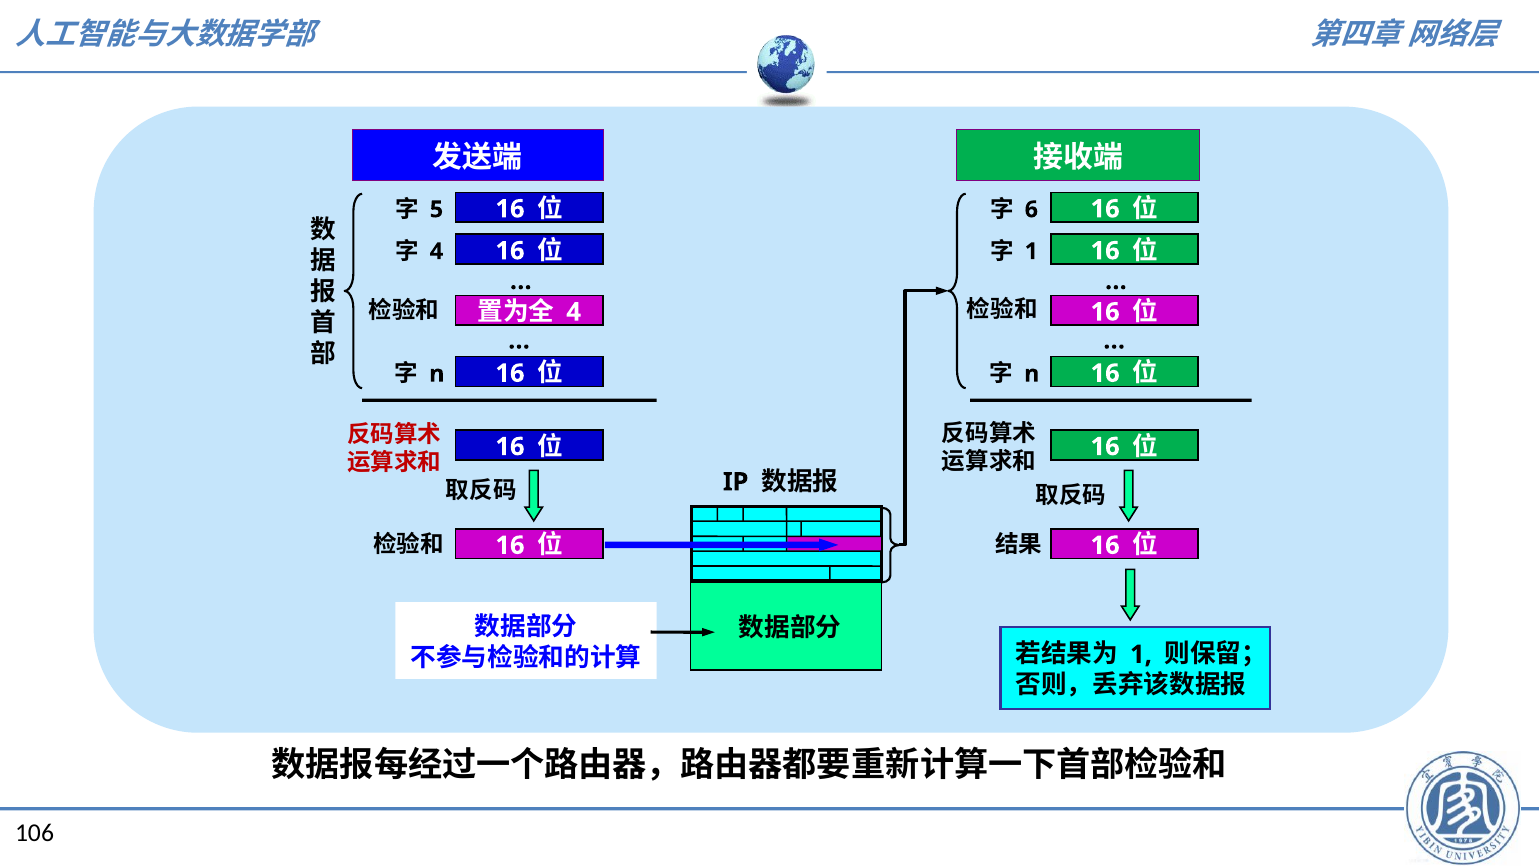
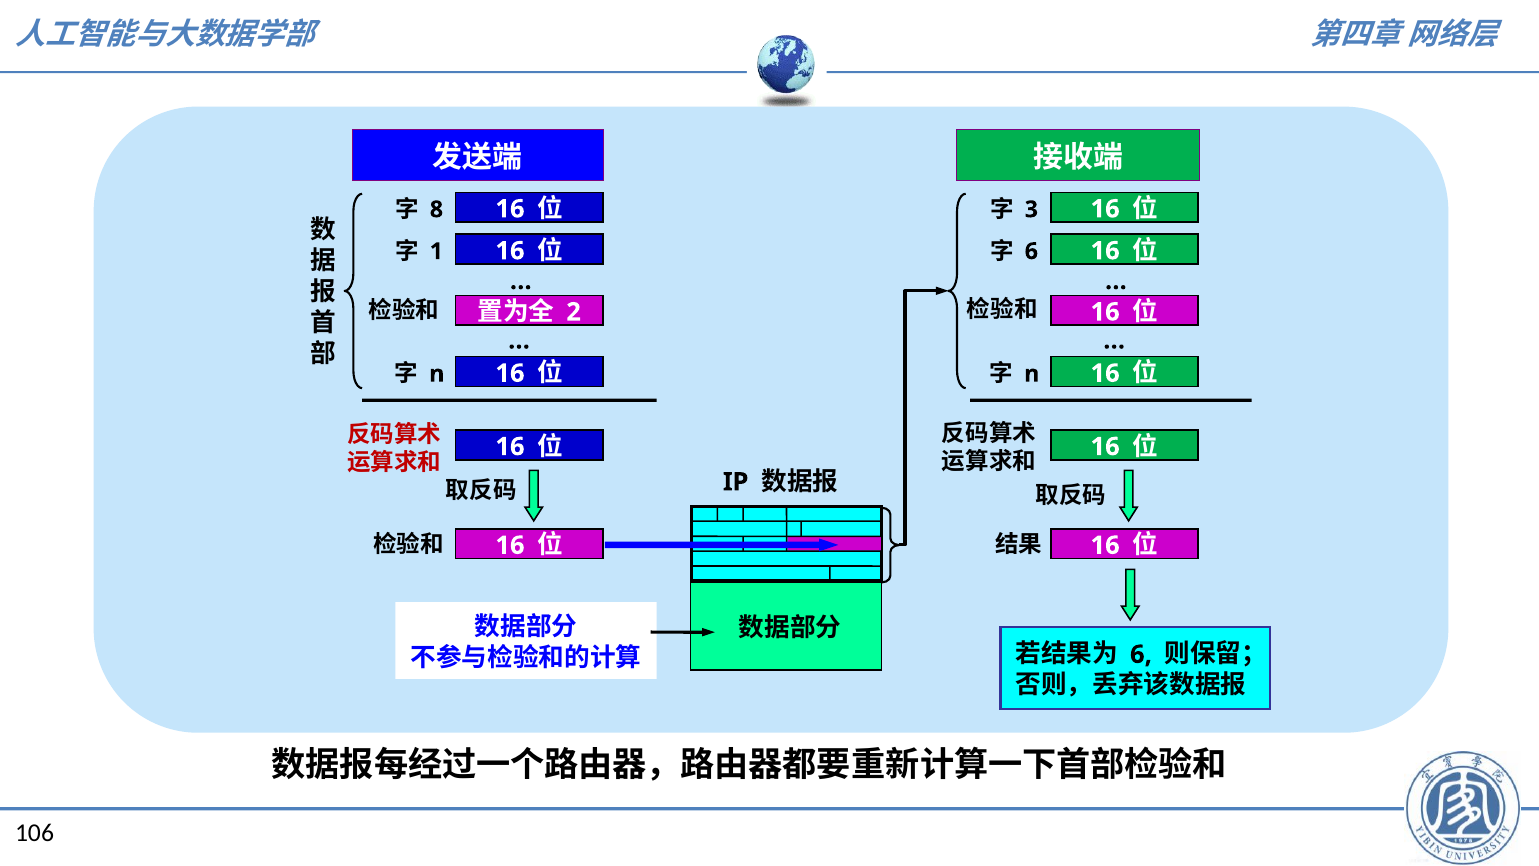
5: 5 -> 8 (436, 209)
6: 6 -> 3 (1031, 209)
4: 4 -> 1 (436, 251)
1: 1 -> 6 (1031, 251)
4: 4 -> 2 (574, 312)
1: 1 -> 6 (1141, 654)
